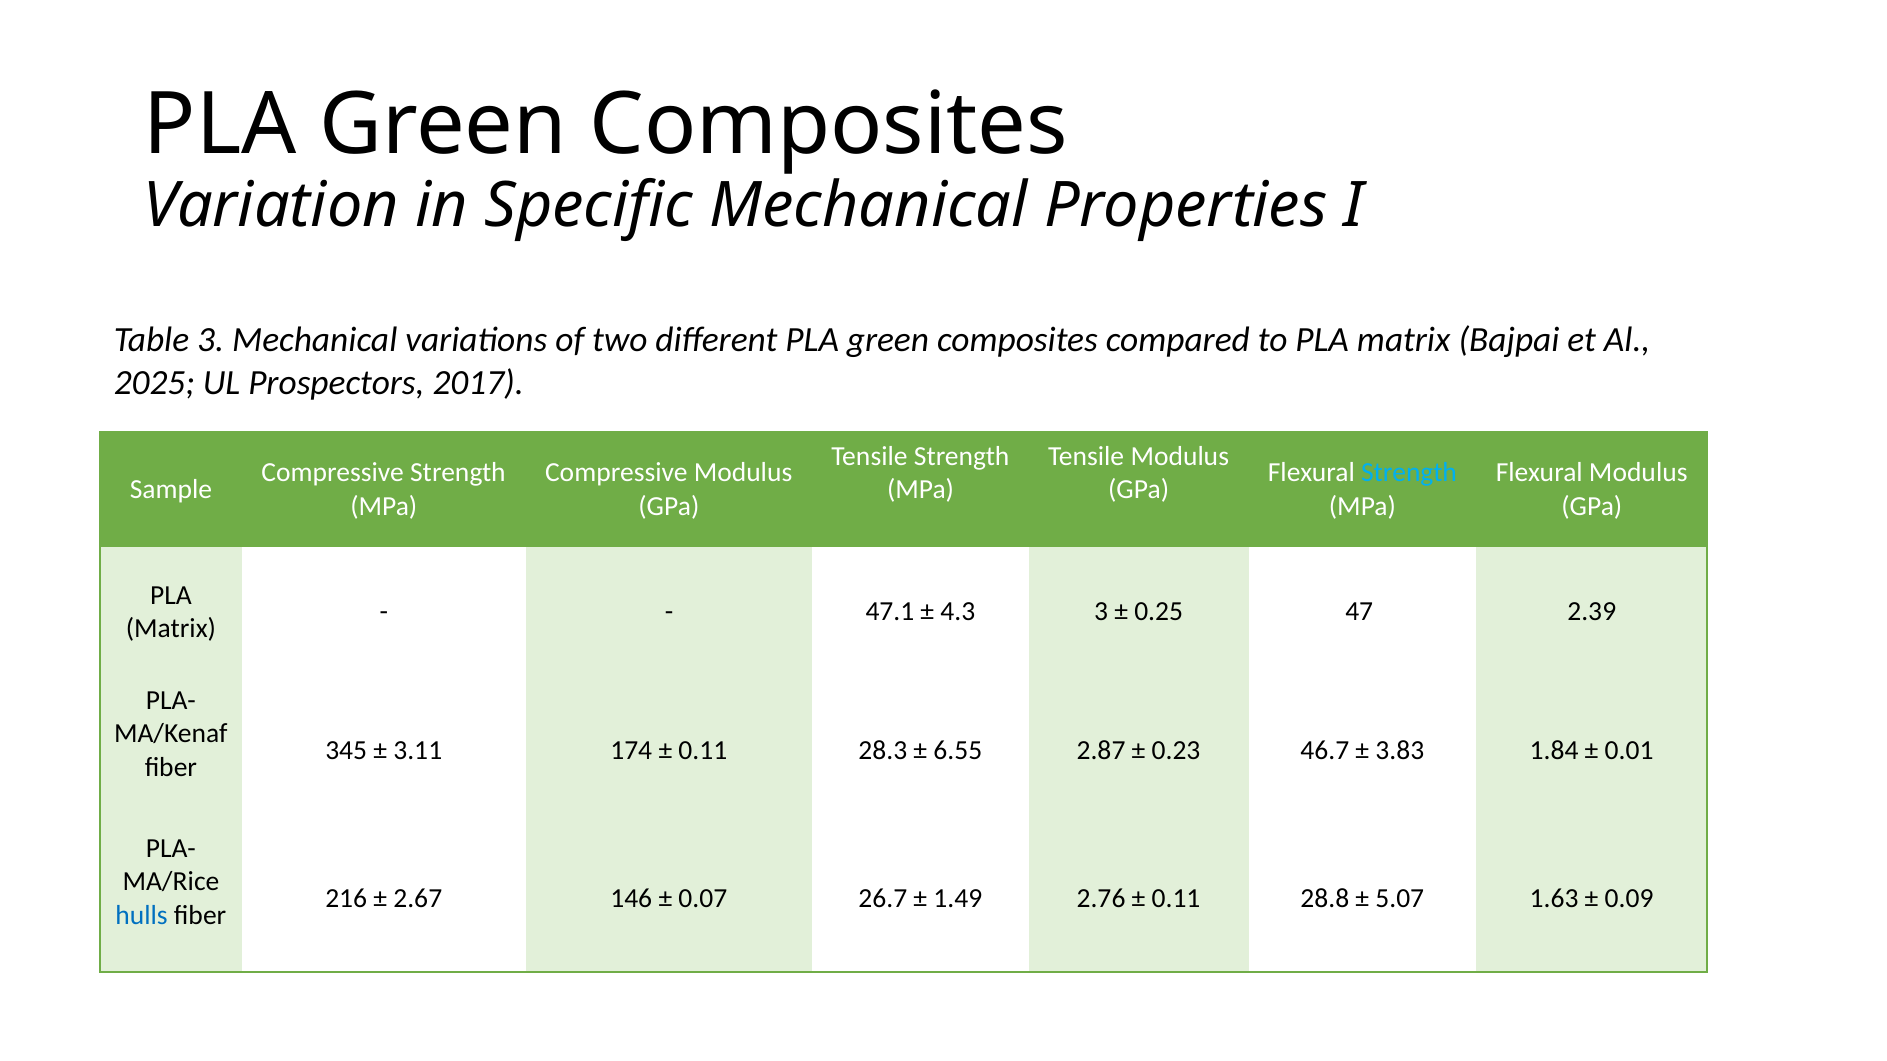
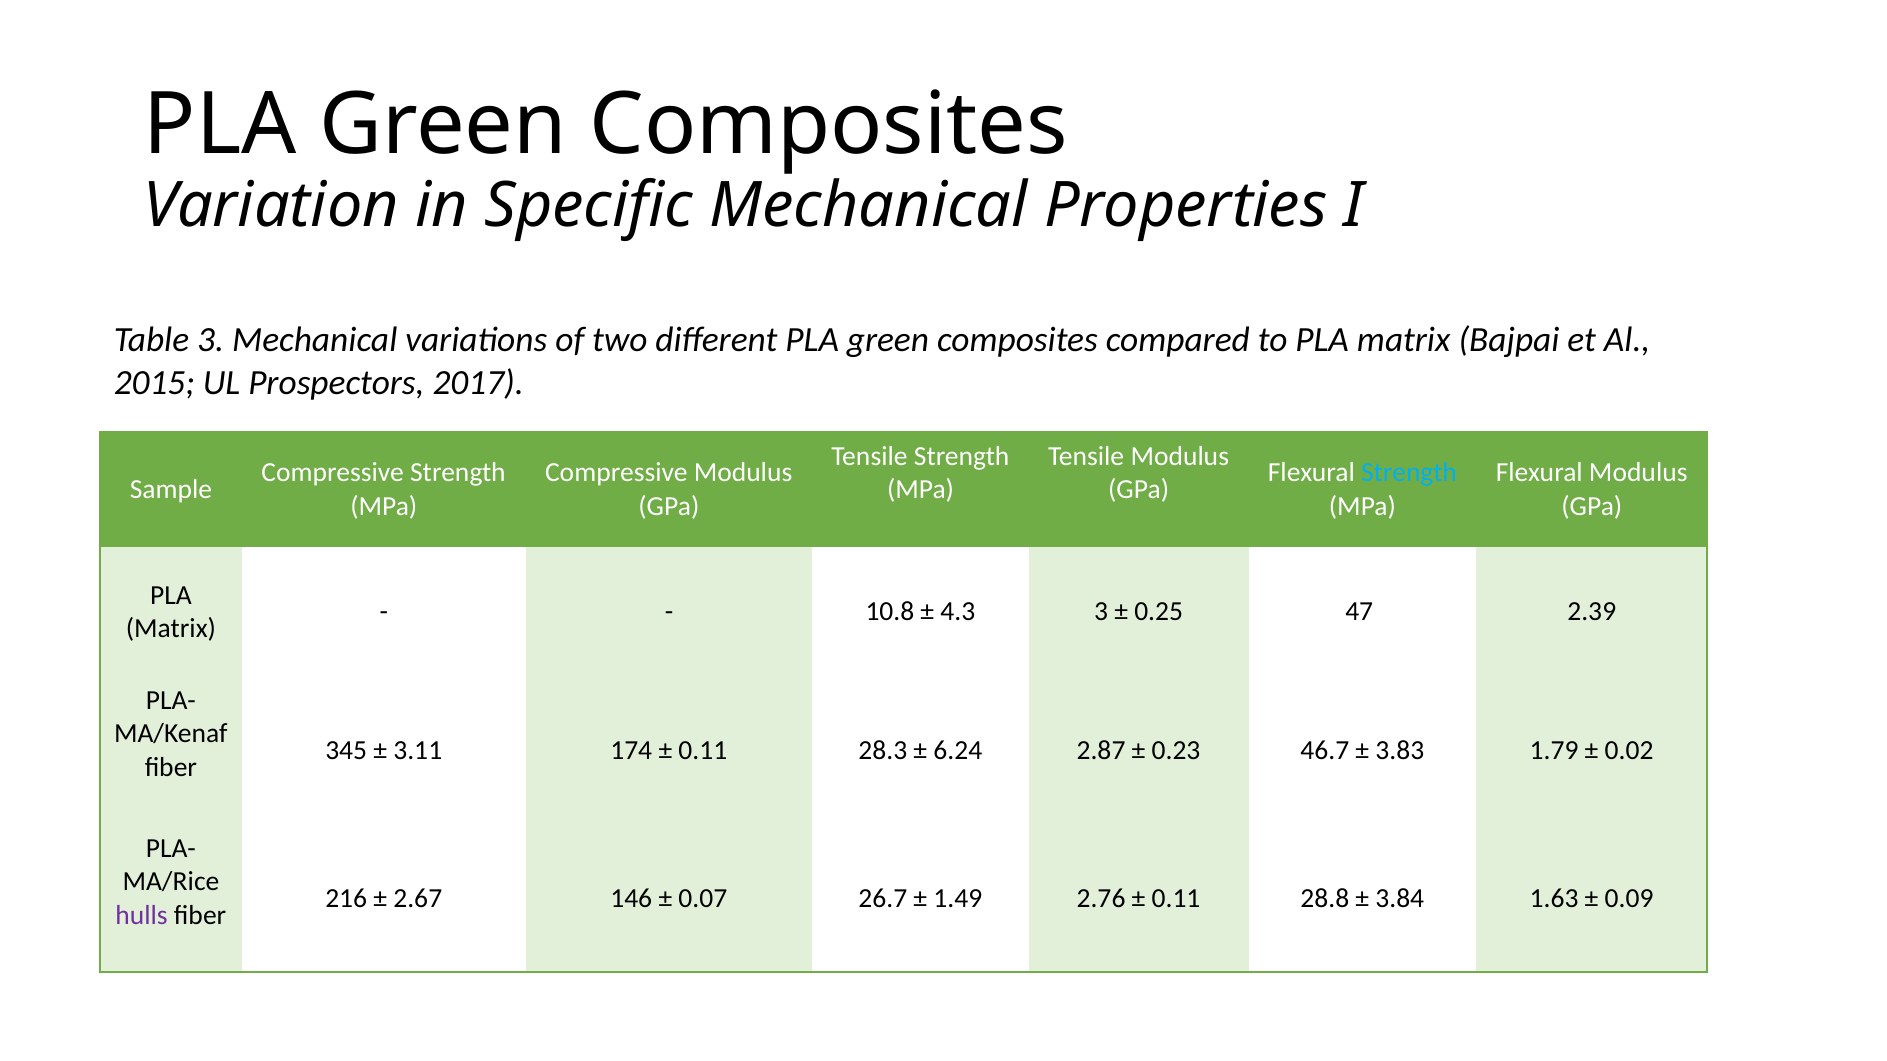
2025: 2025 -> 2015 (154, 383)
47.1: 47.1 -> 10.8 (890, 612)
6.55: 6.55 -> 6.24 (958, 751)
1.84: 1.84 -> 1.79 (1554, 751)
0.01: 0.01 -> 0.02 (1629, 751)
5.07: 5.07 -> 3.84 (1400, 899)
hulls colour: blue -> purple (142, 916)
